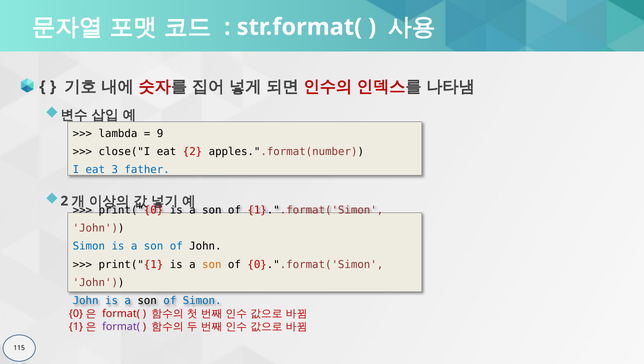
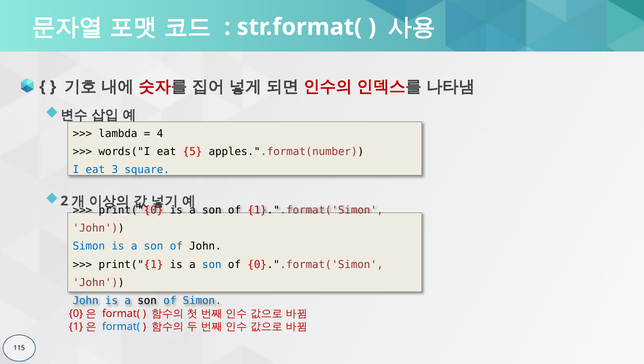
9: 9 -> 4 (160, 134)
close("I: close("I -> words("I (124, 152)
eat 2: 2 -> 5 (192, 152)
father: father -> square (147, 170)
son colour: orange -> blue (212, 264)
format( colour: purple -> blue (121, 326)
